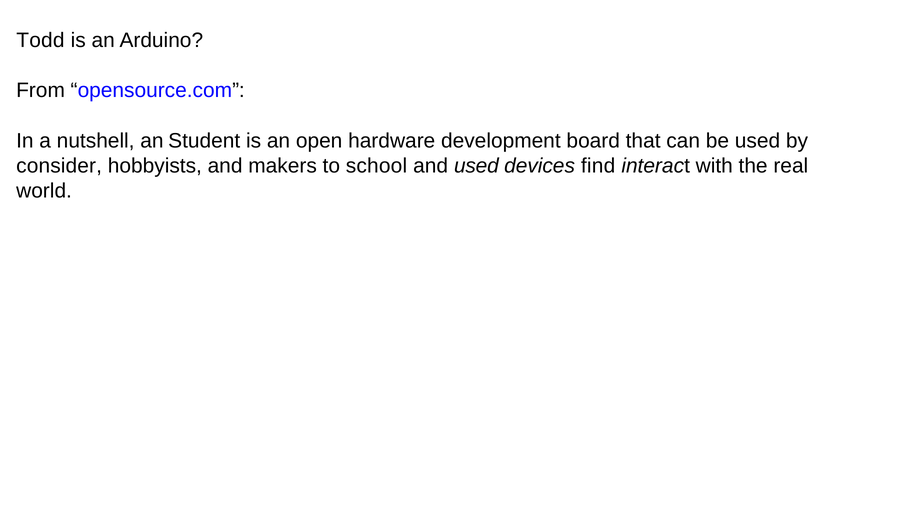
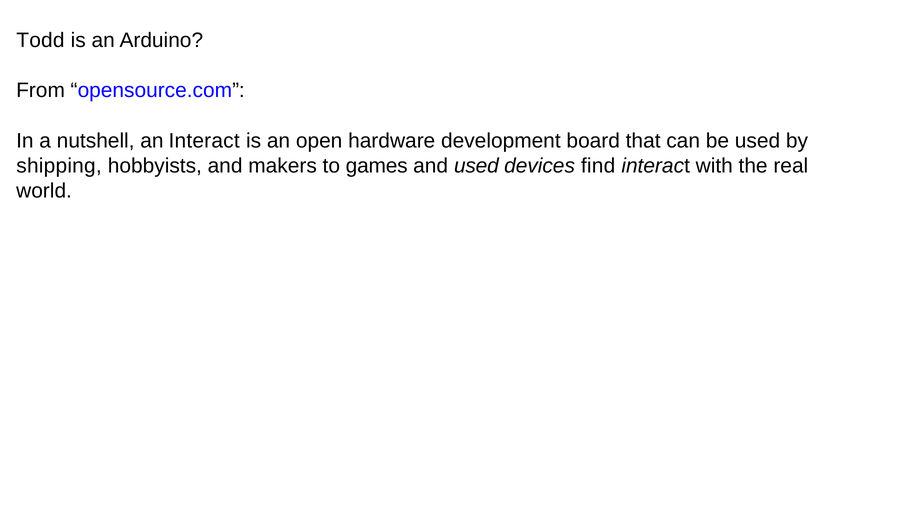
an Student: Student -> Interact (204, 141)
consider: consider -> shipping (59, 166)
school: school -> games (377, 166)
